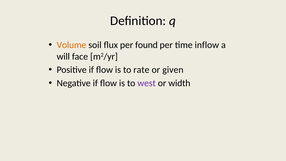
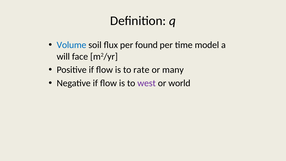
Volume colour: orange -> blue (71, 45)
inflow: inflow -> model (207, 45)
given: given -> many (173, 70)
width: width -> world (179, 83)
